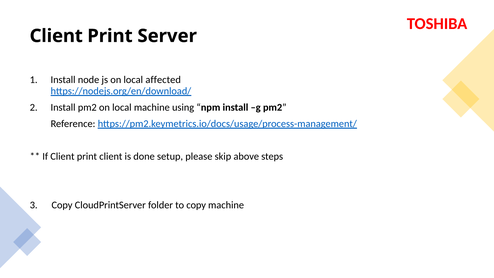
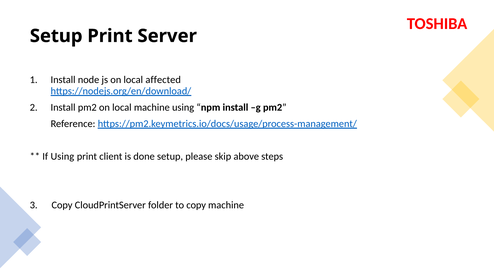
Client: Client -> Setup (56, 36)
If Client: Client -> Using (62, 156)
